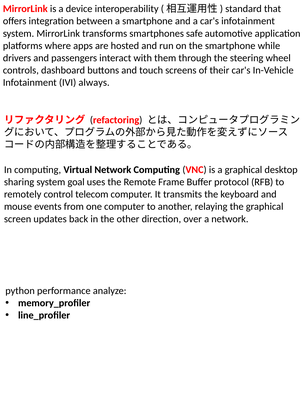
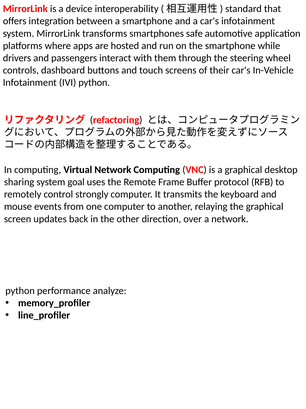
IVI always: always -> python (94, 82)
telecom: telecom -> strongly (92, 194)
